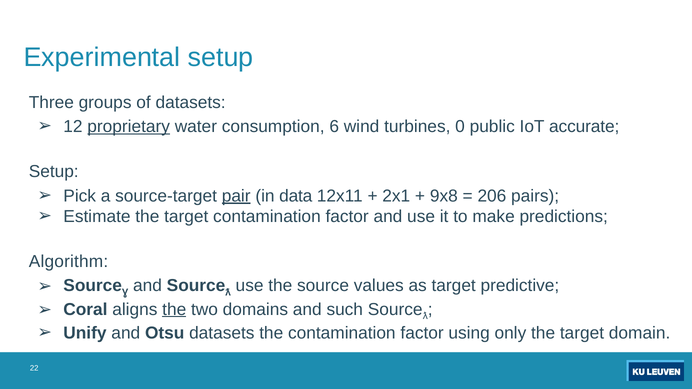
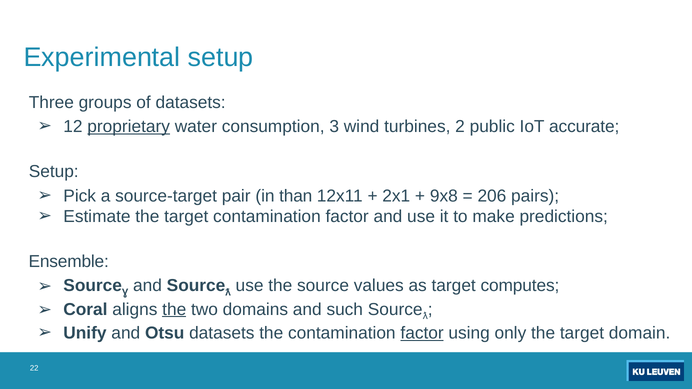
6: 6 -> 3 (334, 127)
0: 0 -> 2 (460, 127)
pair underline: present -> none (236, 196)
data: data -> than (296, 196)
Algorithm: Algorithm -> Ensemble (69, 262)
predictive: predictive -> computes (520, 286)
factor underline: none -> present (422, 333)
